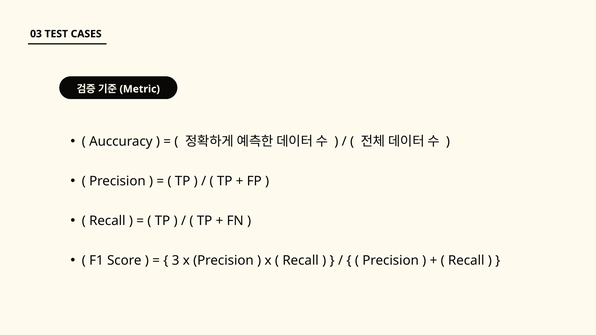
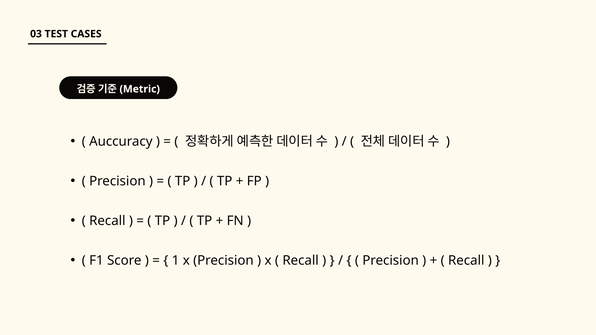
3: 3 -> 1 (176, 261)
